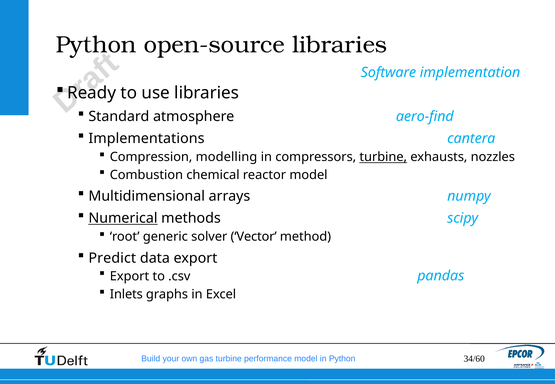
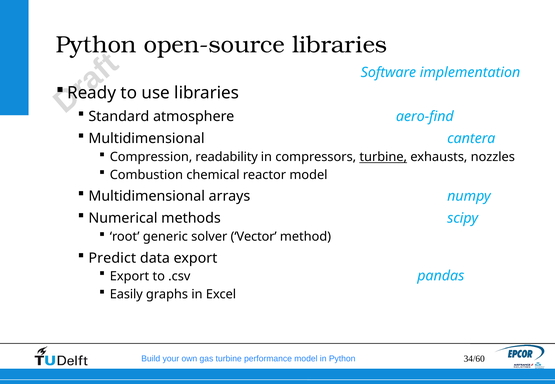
Implementations: Implementations -> Multidimensional (147, 139)
modelling: modelling -> readability (227, 157)
Numerical underline: present -> none (123, 218)
Inlets: Inlets -> Easily (126, 295)
